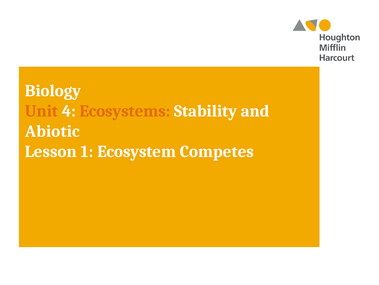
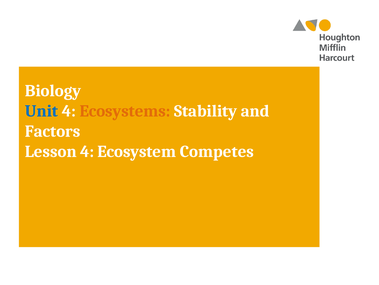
Unit colour: orange -> blue (41, 111)
Abiotic: Abiotic -> Factors (53, 131)
Lesson 1: 1 -> 4 (87, 151)
